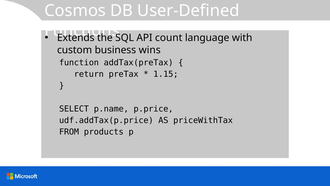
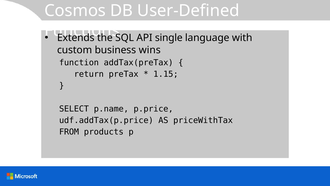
count: count -> single (169, 38)
